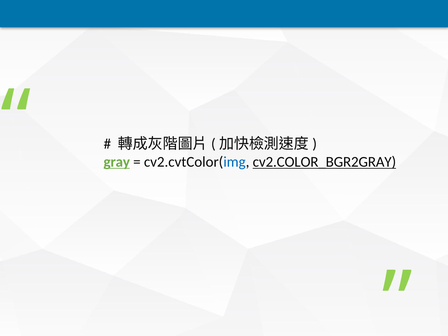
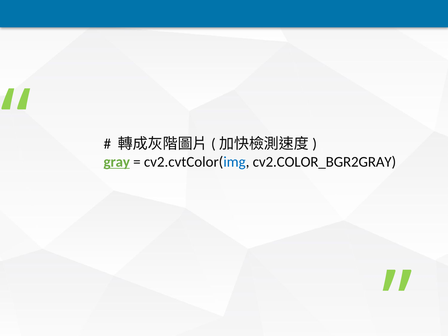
cv2.COLOR_BGR2GRAY underline: present -> none (324, 162)
